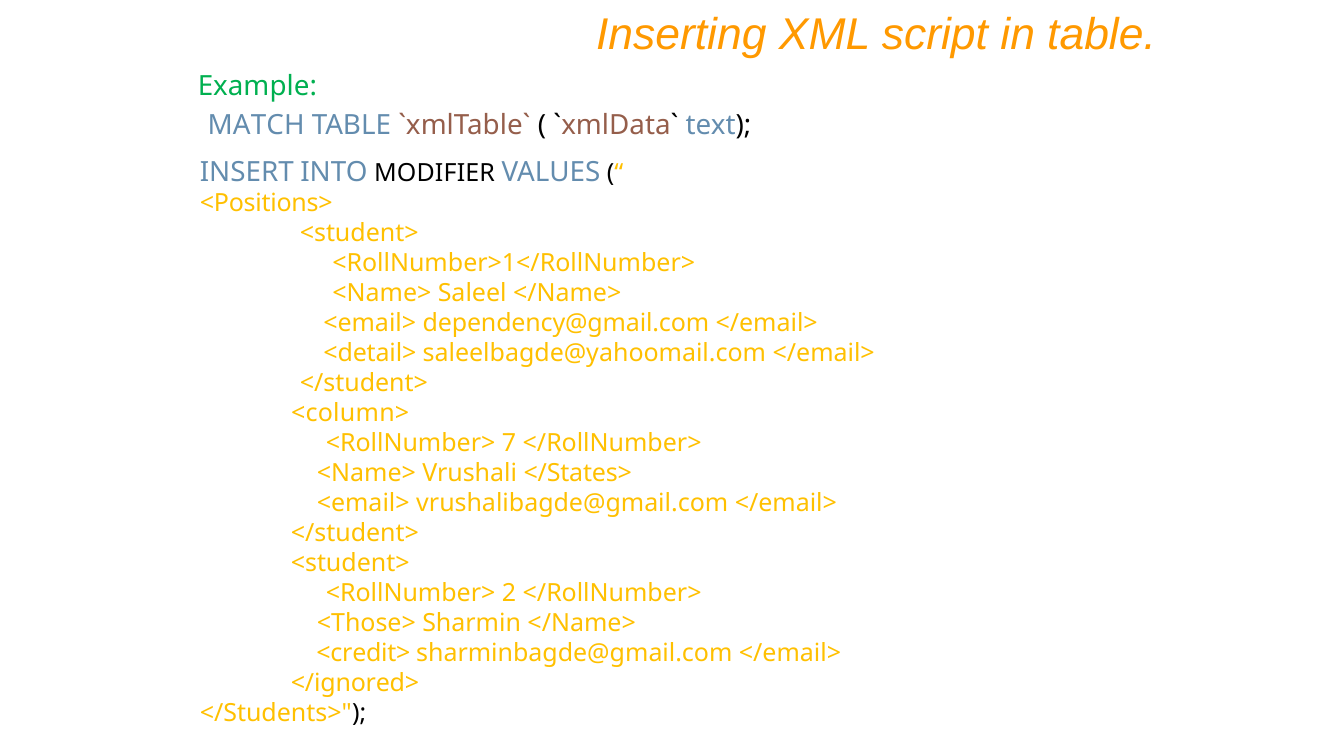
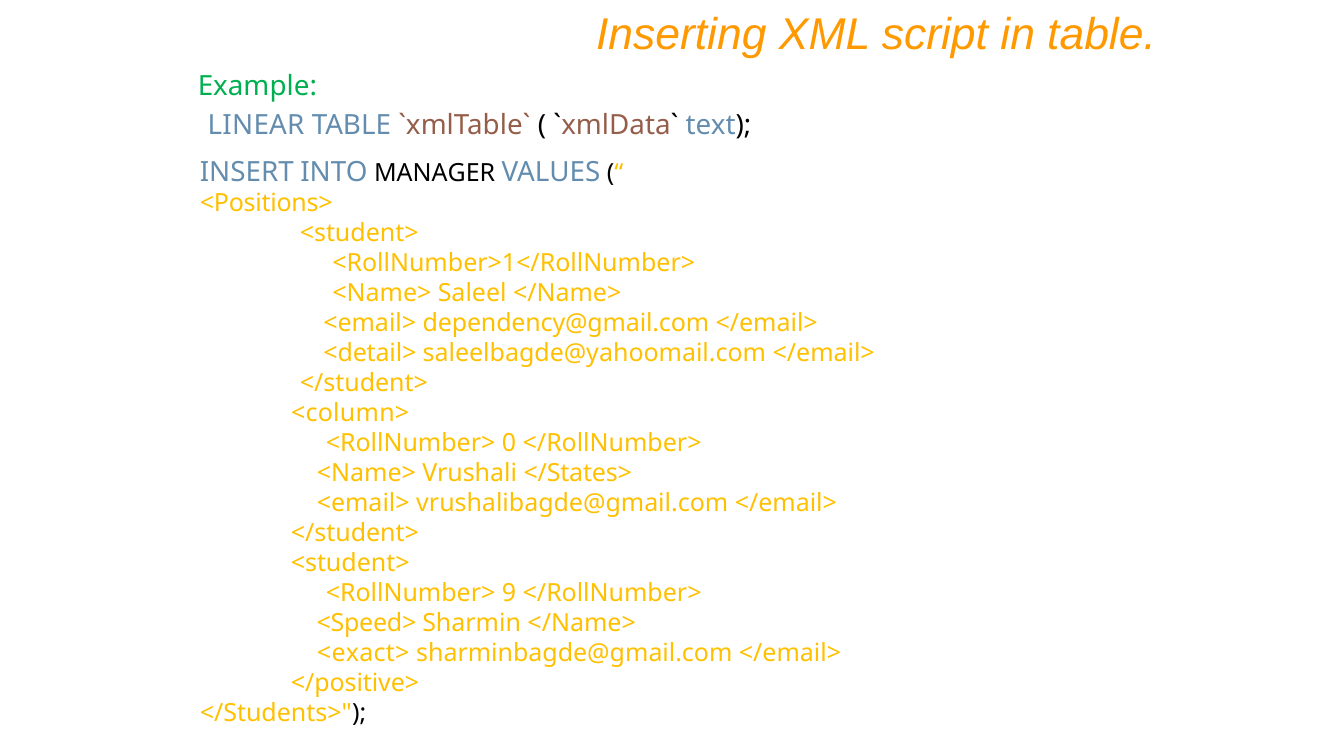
MATCH: MATCH -> LINEAR (256, 125)
MODIFIER: MODIFIER -> MANAGER (435, 173)
7: 7 -> 0 (509, 443)
2: 2 -> 9 (509, 593)
<Those>: <Those> -> <Speed> (366, 623)
<credit>: <credit> -> <exact> (363, 653)
</ignored>: </ignored> -> </positive> (355, 683)
